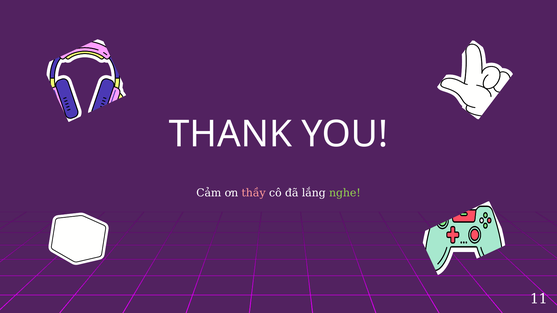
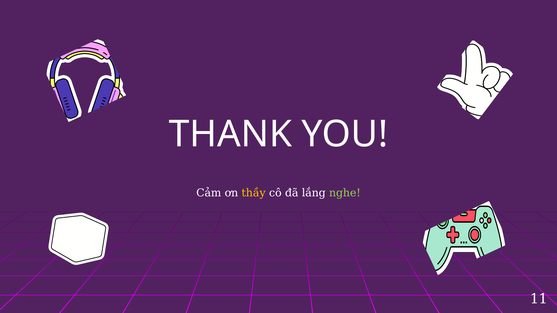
thầy colour: pink -> yellow (254, 193)
